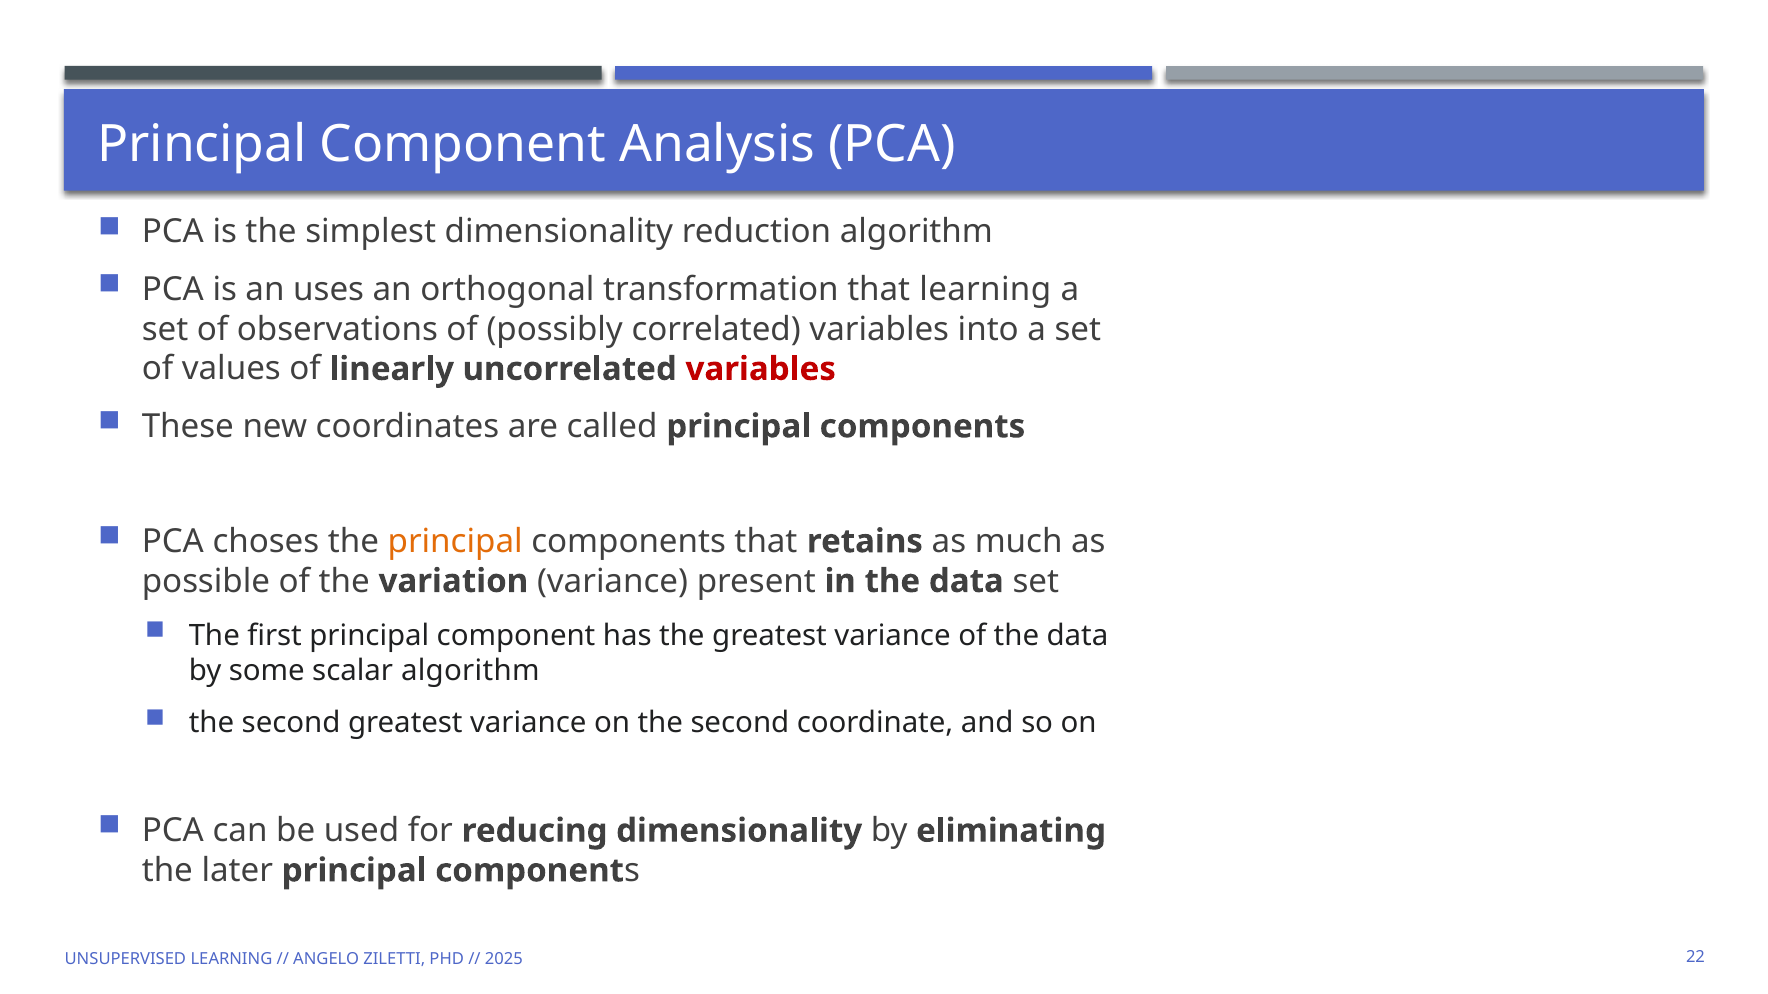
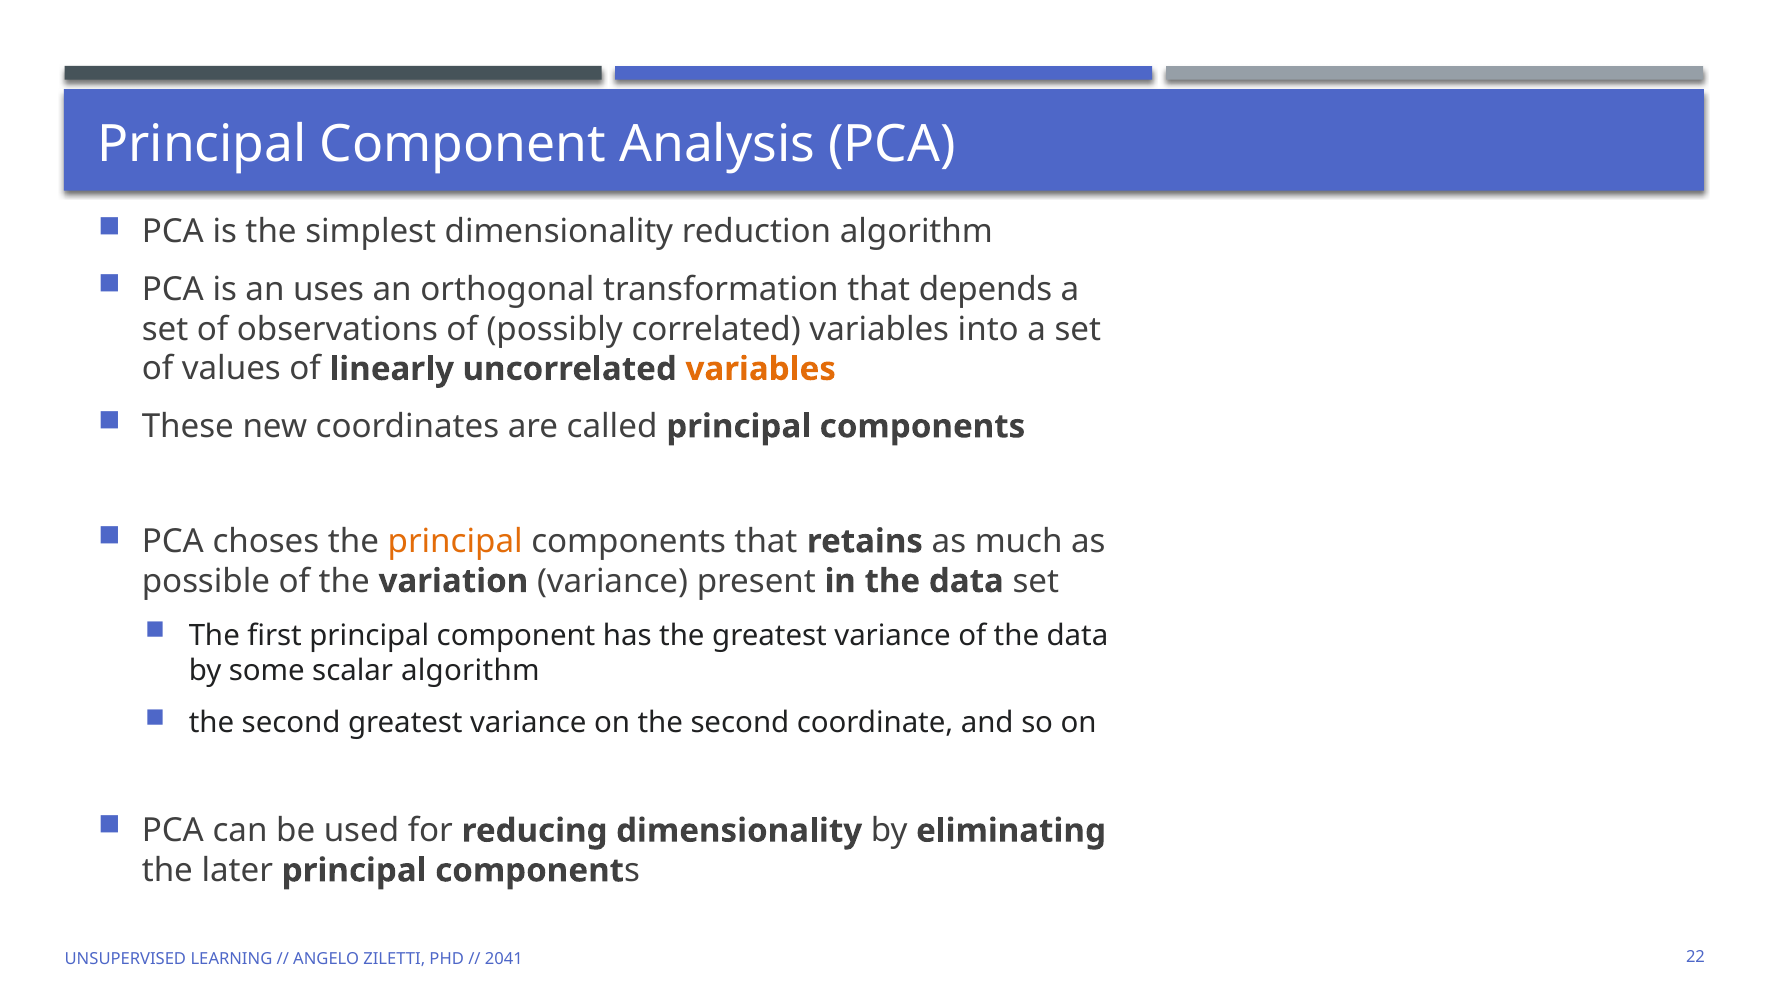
that learning: learning -> depends (986, 290)
variables colour: red -> orange (761, 369)
2025: 2025 -> 2041 (504, 959)
